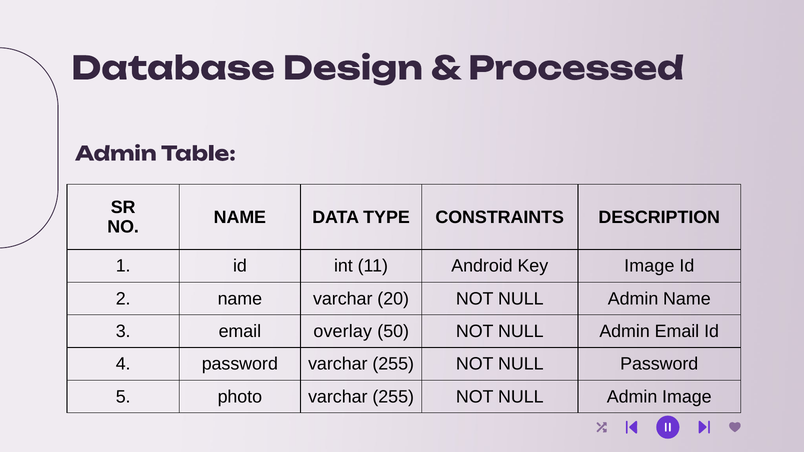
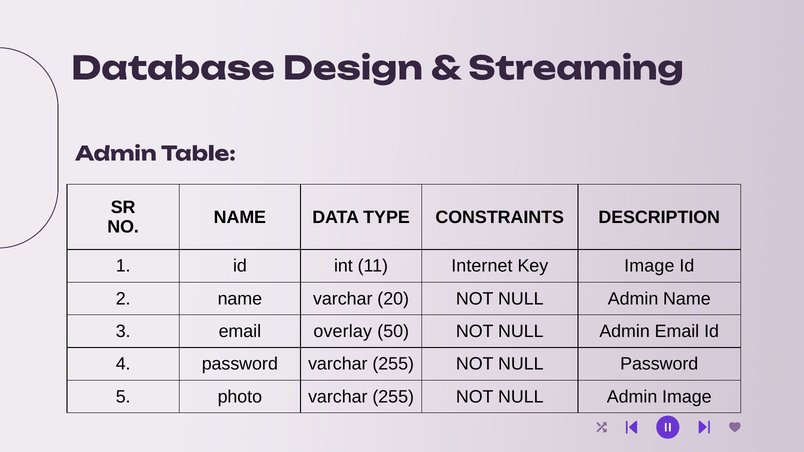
Processed: Processed -> Streaming (576, 69)
Android: Android -> Internet (482, 266)
